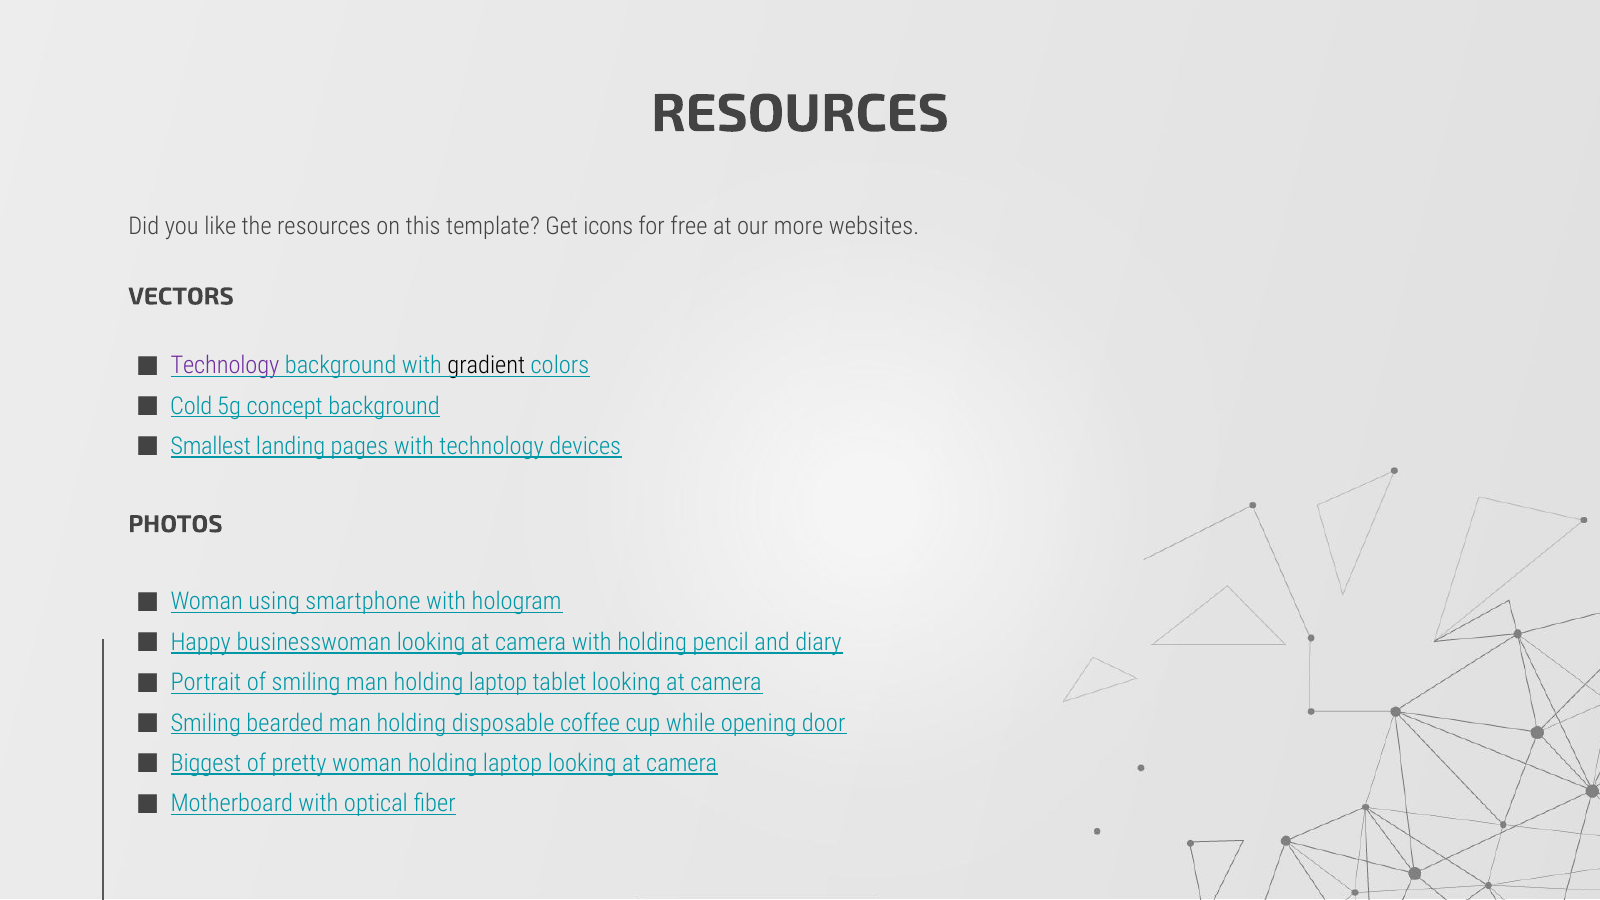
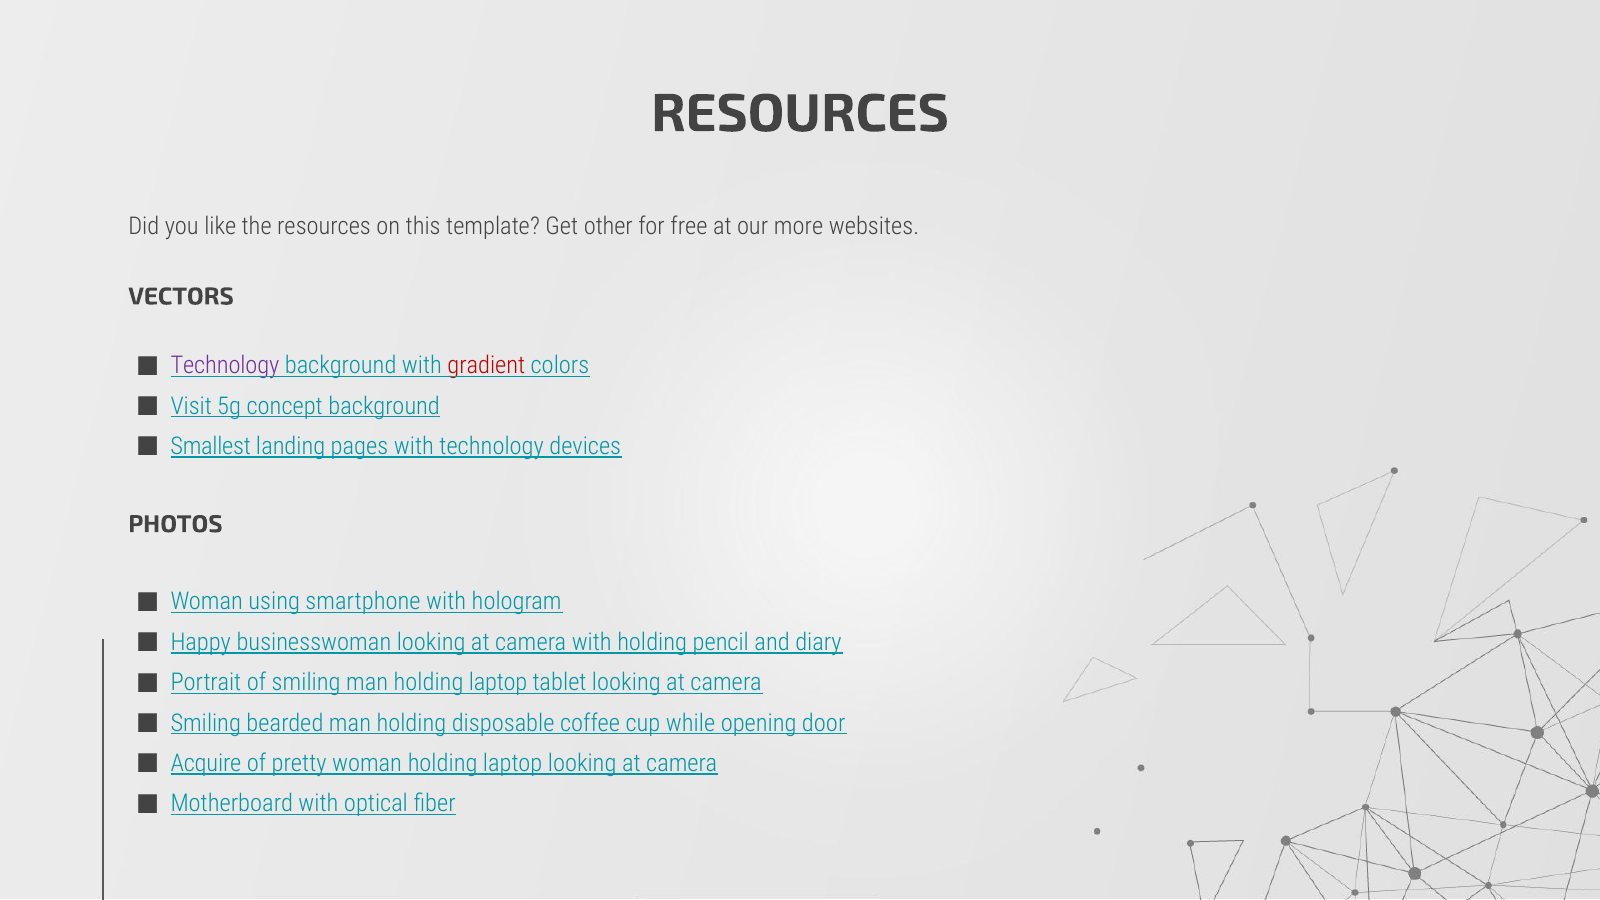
icons: icons -> other (608, 227)
gradient colour: black -> red (486, 366)
Cold: Cold -> Visit (191, 406)
Biggest: Biggest -> Acquire (206, 763)
